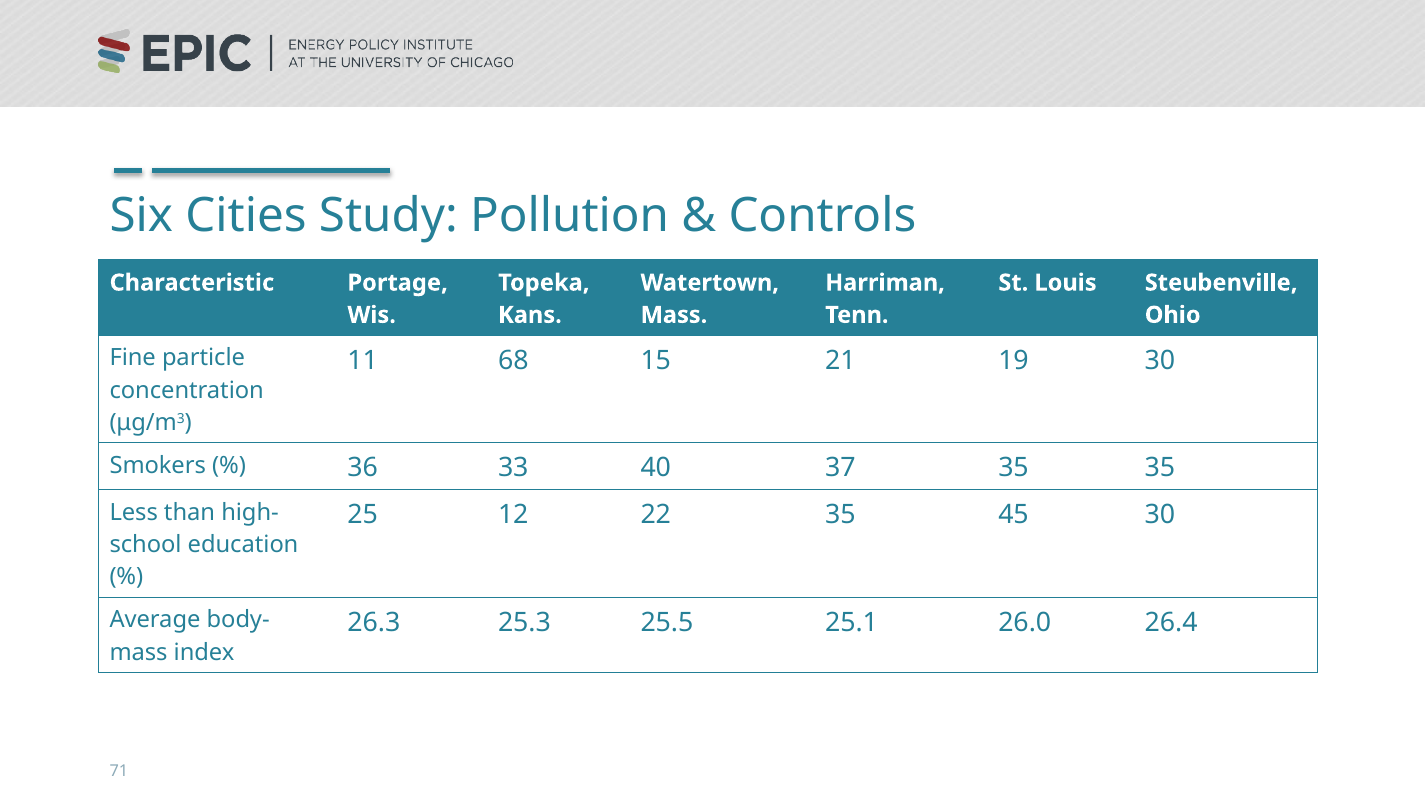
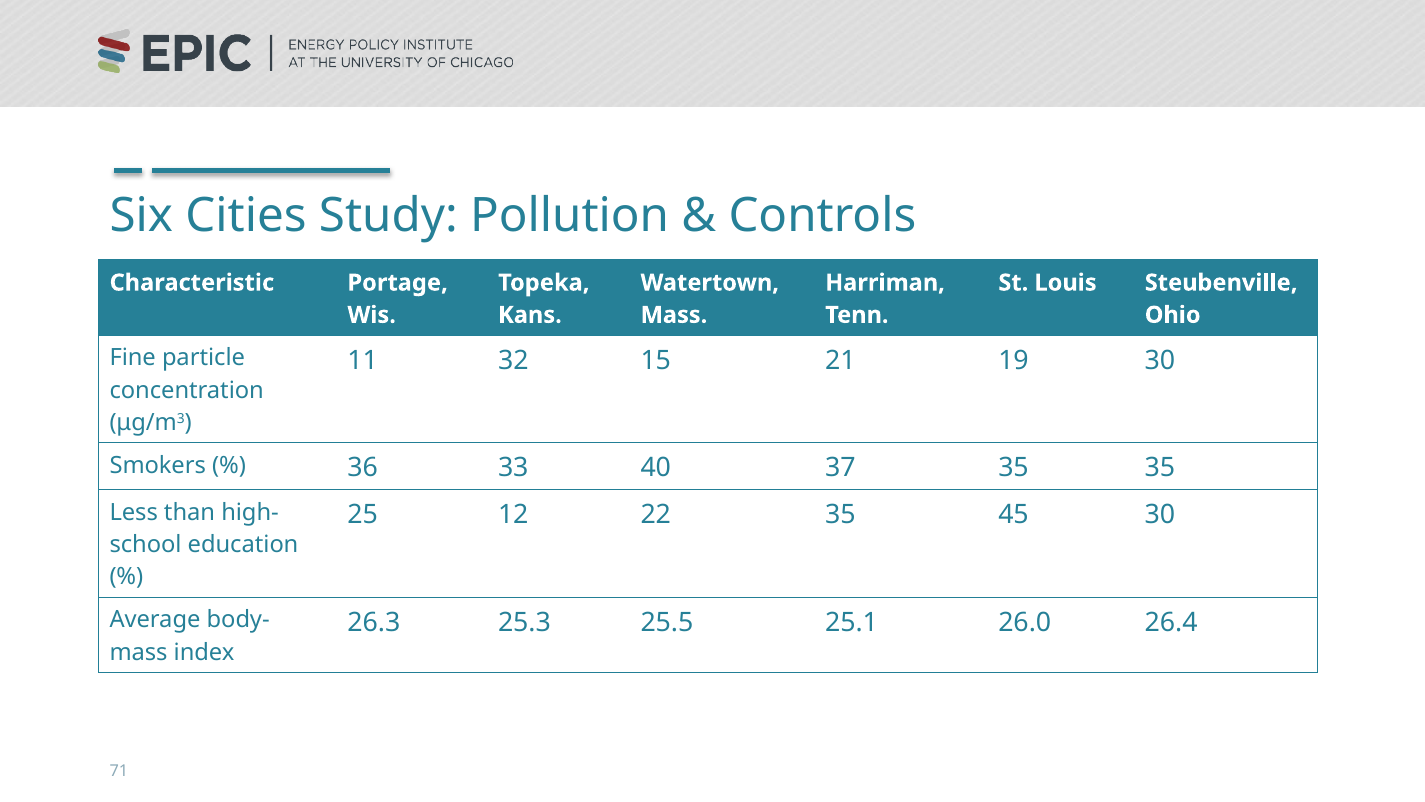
68: 68 -> 32 (513, 360)
